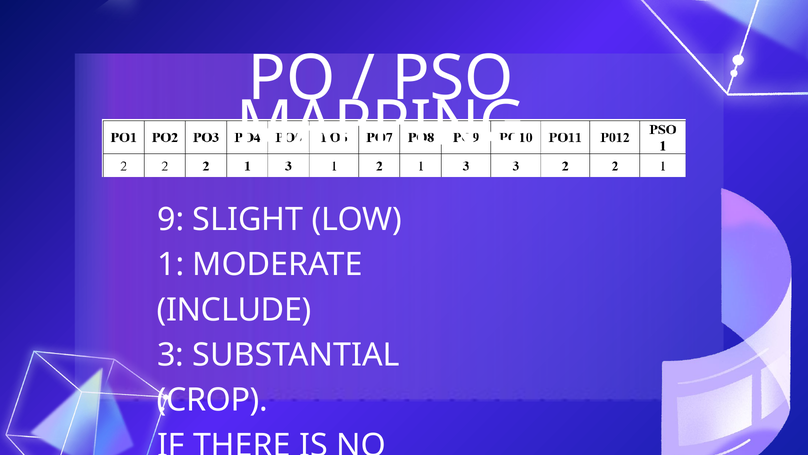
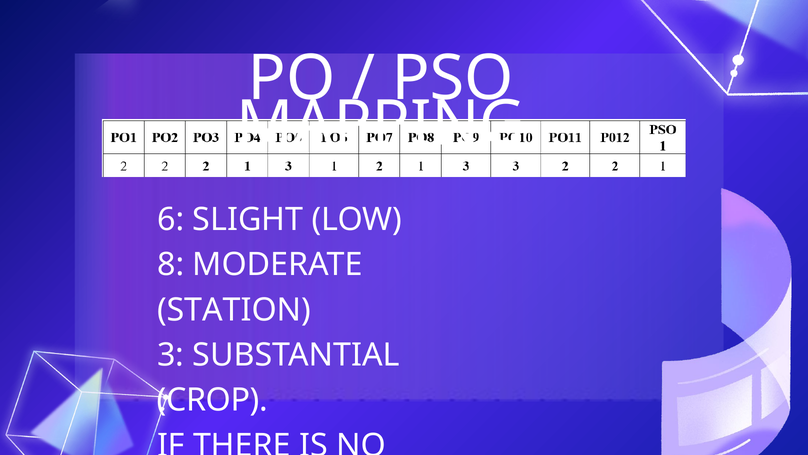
9: 9 -> 6 (171, 219)
1: 1 -> 8 (171, 264)
INCLUDE: INCLUDE -> STATION (234, 310)
